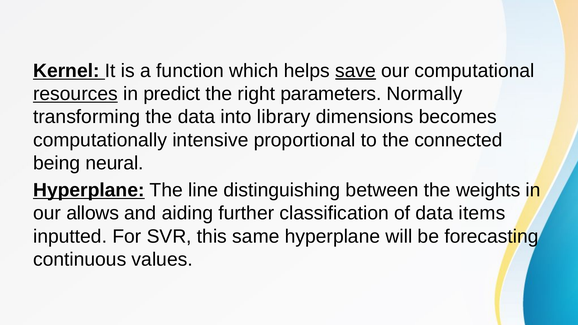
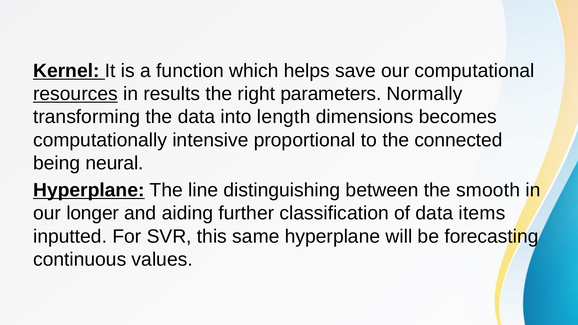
save underline: present -> none (356, 71)
predict: predict -> results (172, 94)
library: library -> length (284, 117)
weights: weights -> smooth (488, 190)
allows: allows -> longer (93, 213)
